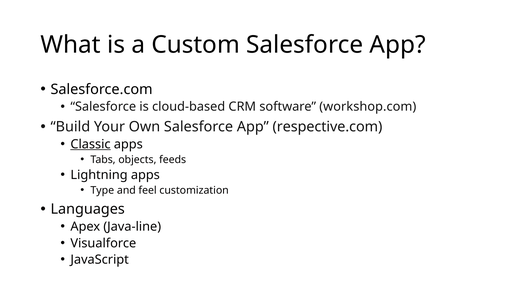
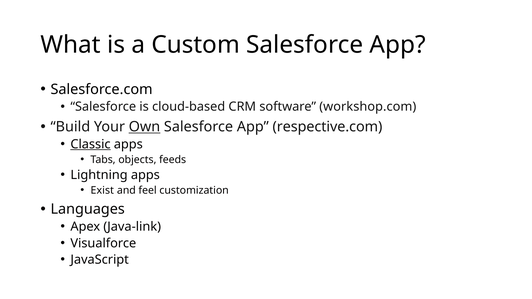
Own underline: none -> present (144, 127)
Type: Type -> Exist (102, 190)
Java-line: Java-line -> Java-link (132, 227)
